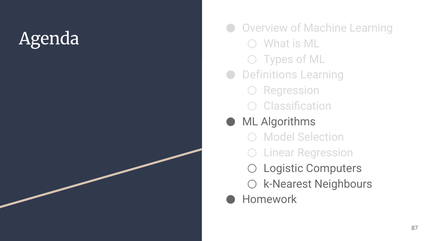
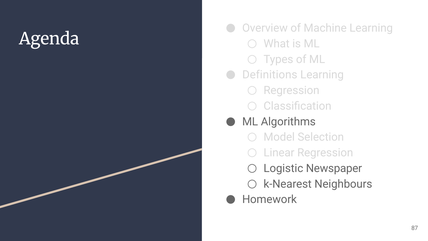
Computers: Computers -> Newspaper (334, 168)
